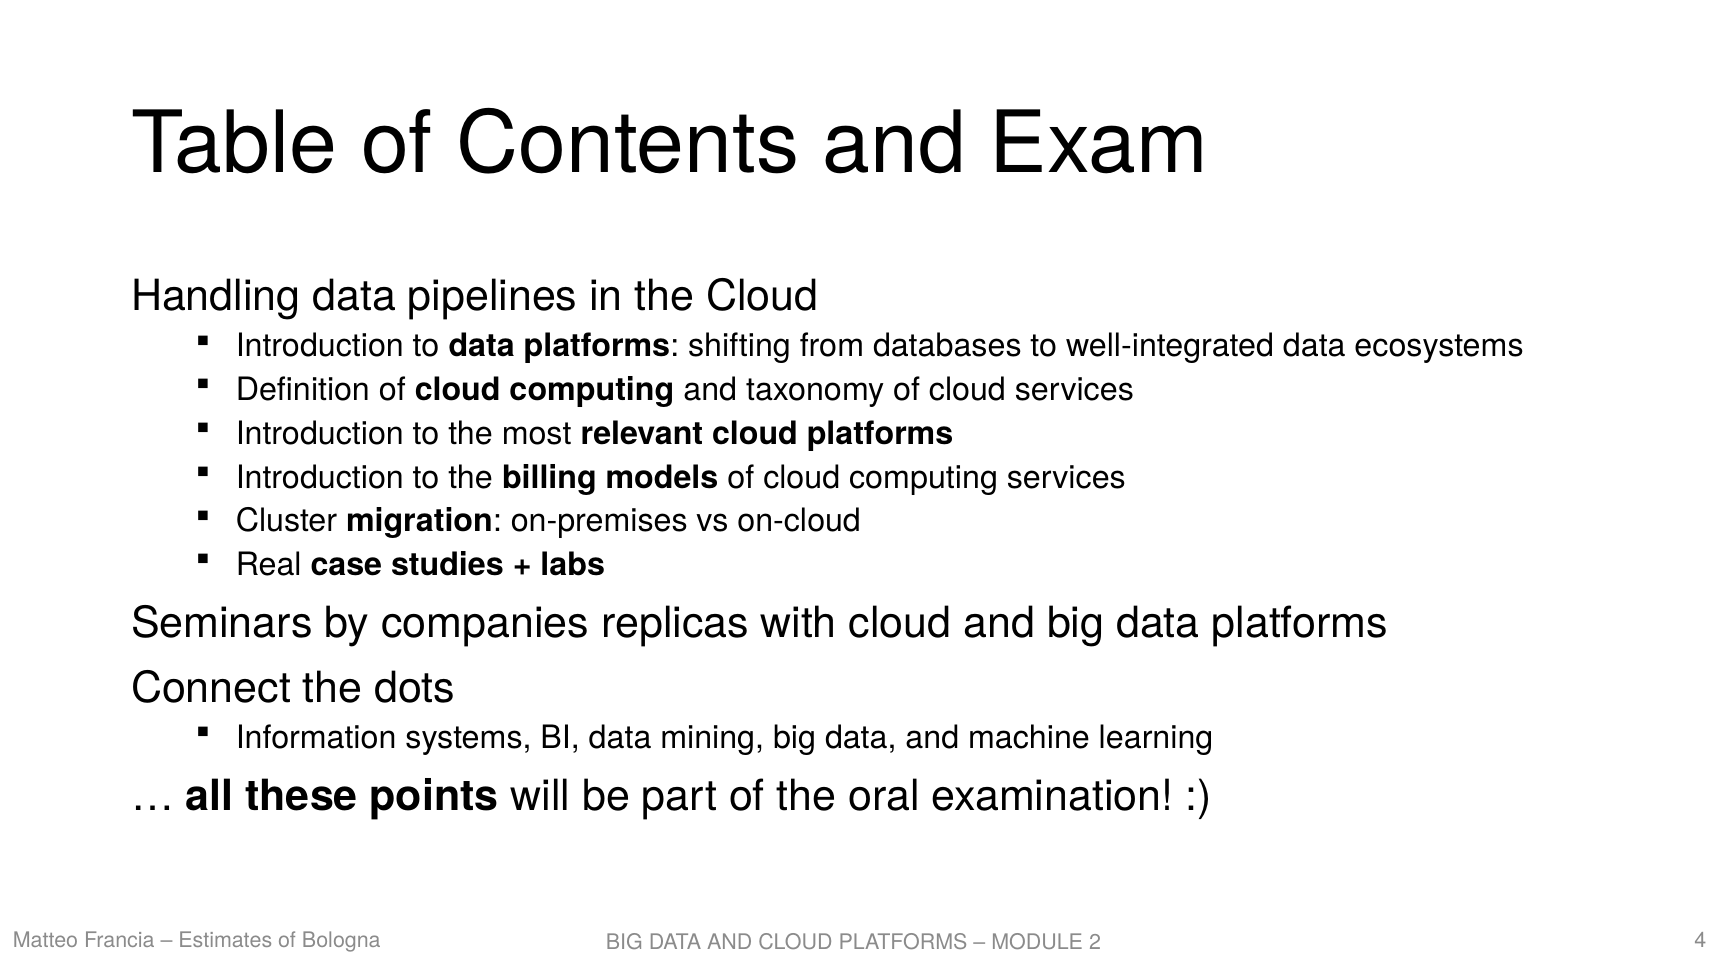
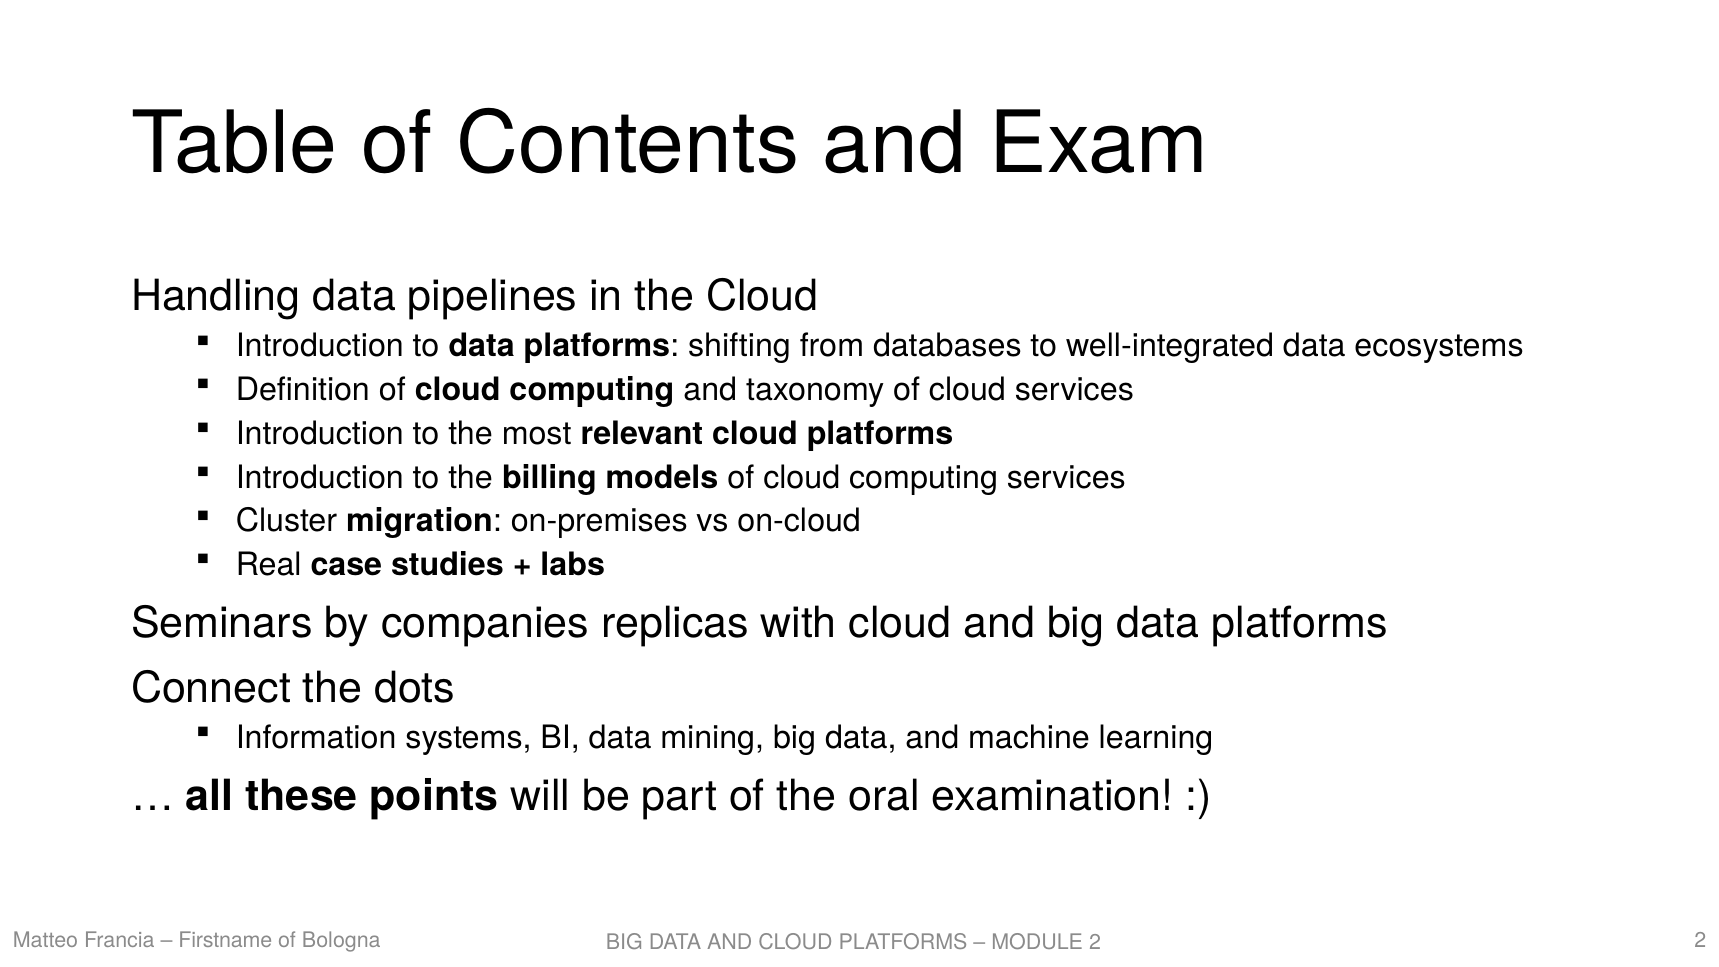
Estimates: Estimates -> Firstname (225, 940)
Bologna 4: 4 -> 2 (1700, 940)
